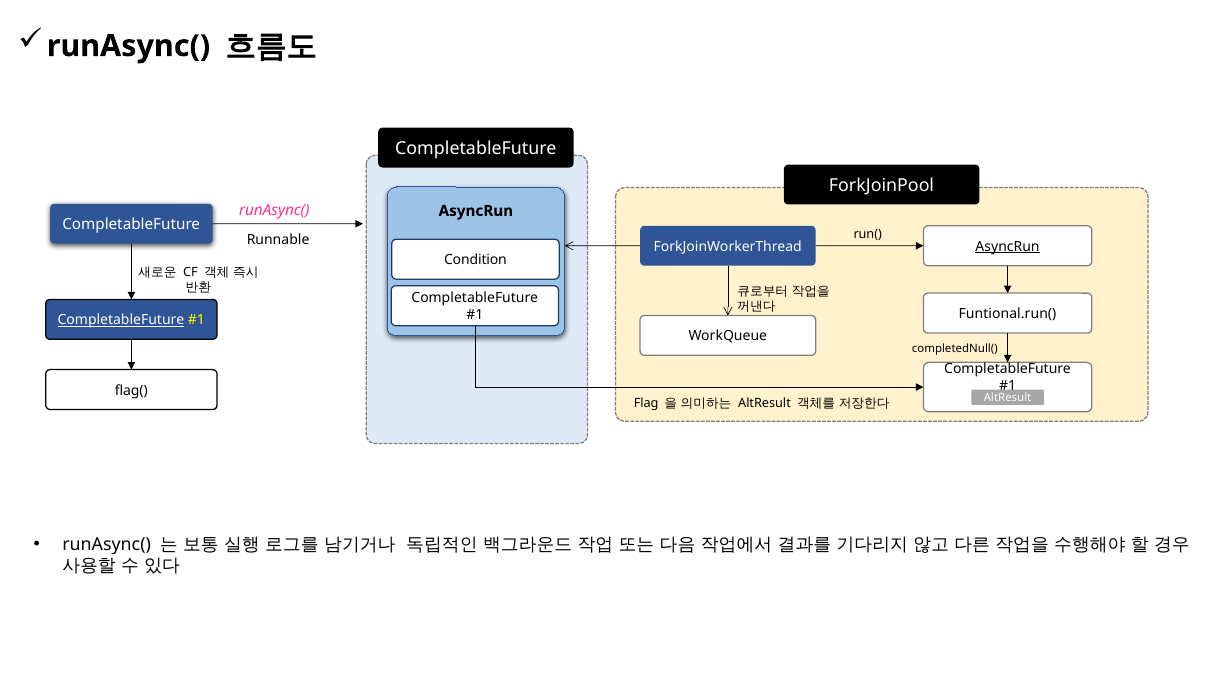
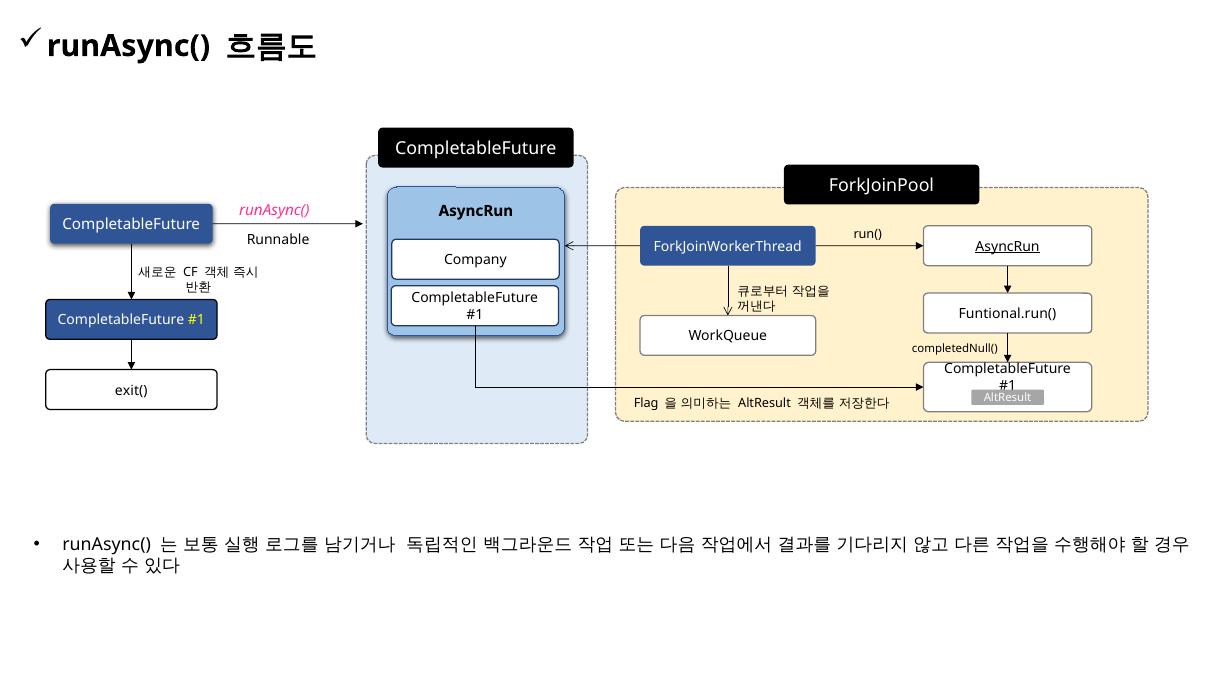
Condition: Condition -> Company (475, 260)
CompletableFuture underline: present -> none (121, 320)
flag(: flag( -> exit( (131, 390)
